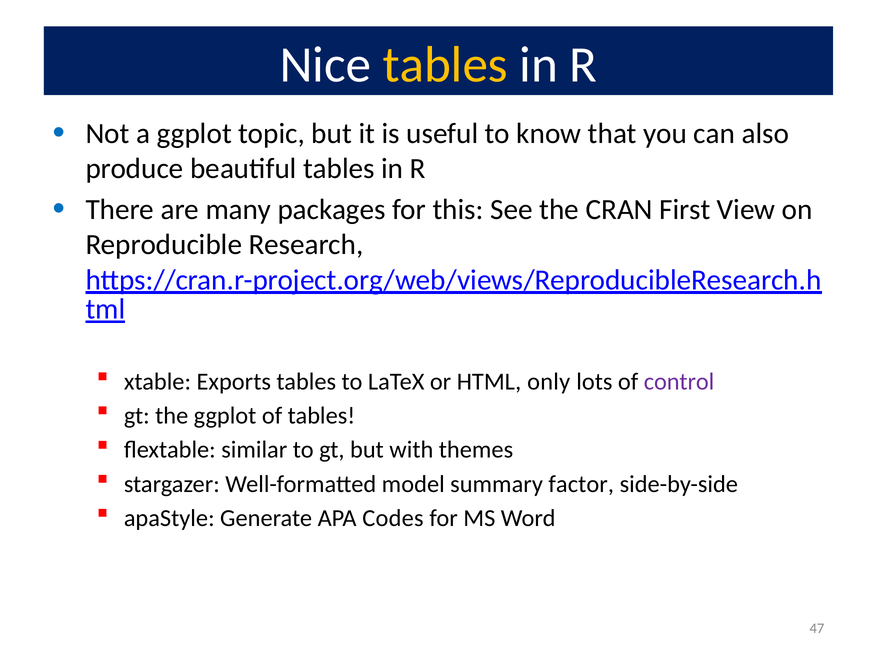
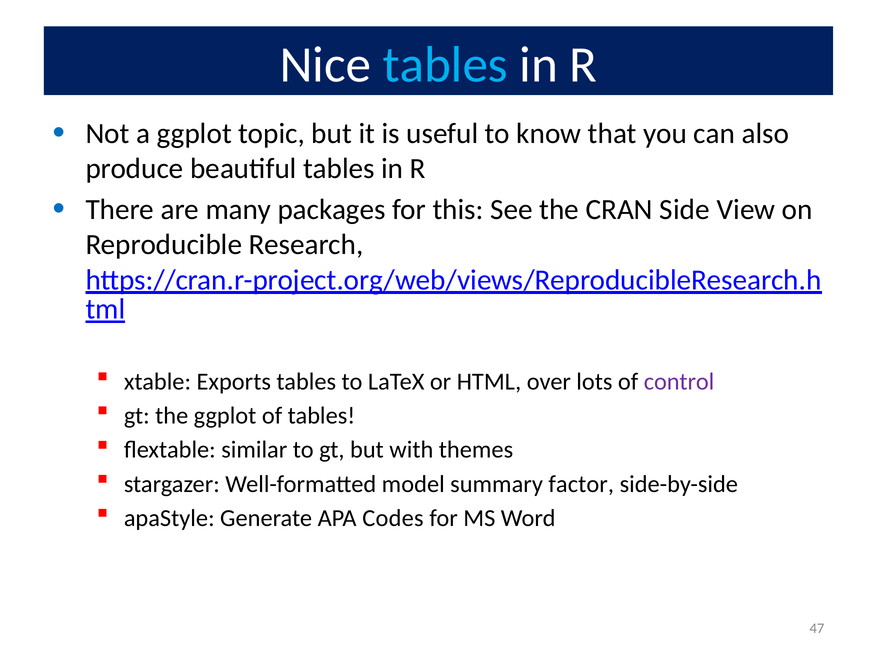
tables colour: yellow -> light blue (445, 65)
First: First -> Side (685, 210)
only: only -> over (549, 381)
